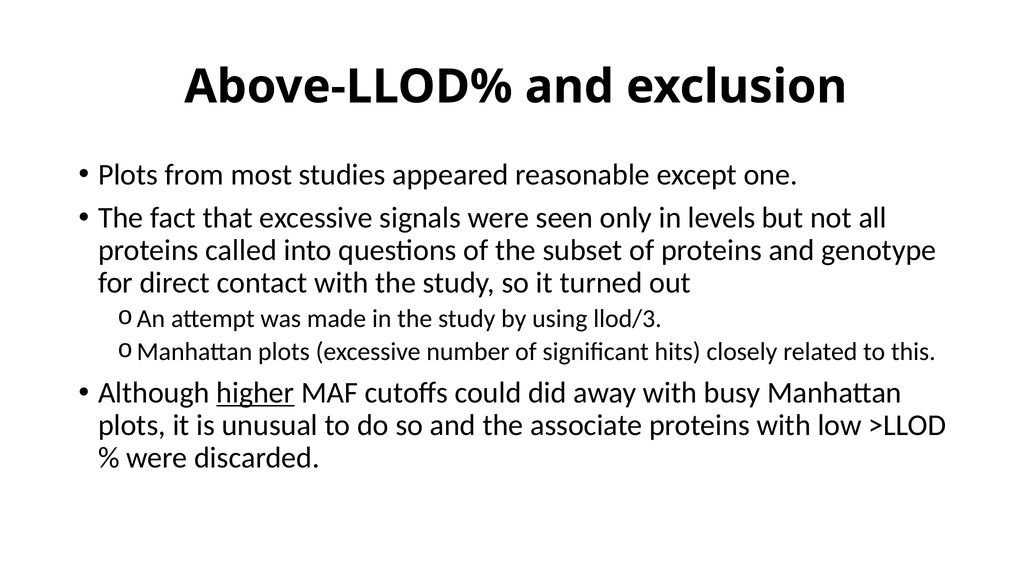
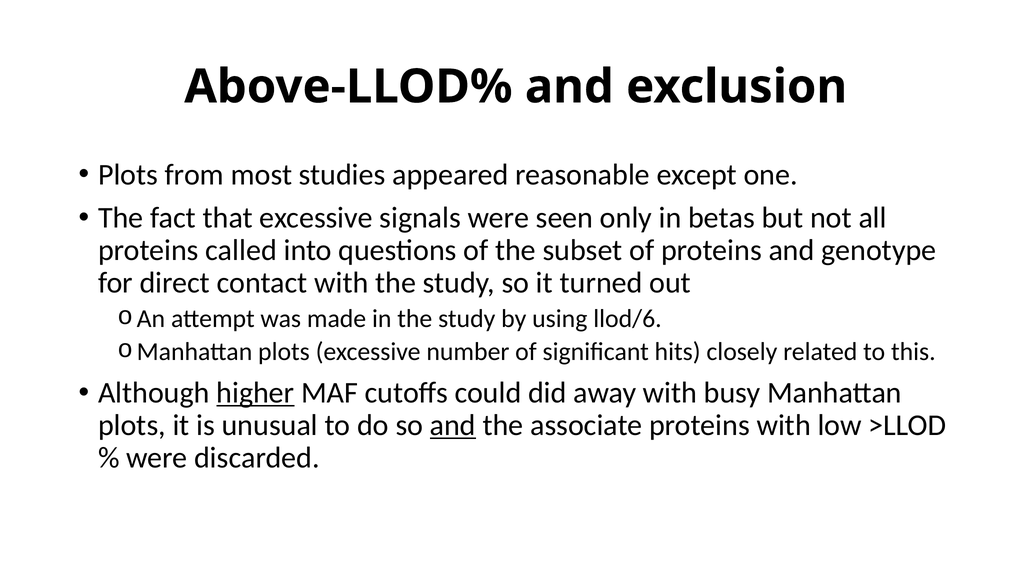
levels: levels -> betas (722, 218)
llod/3: llod/3 -> llod/6 (627, 318)
and underline: none -> present (453, 425)
